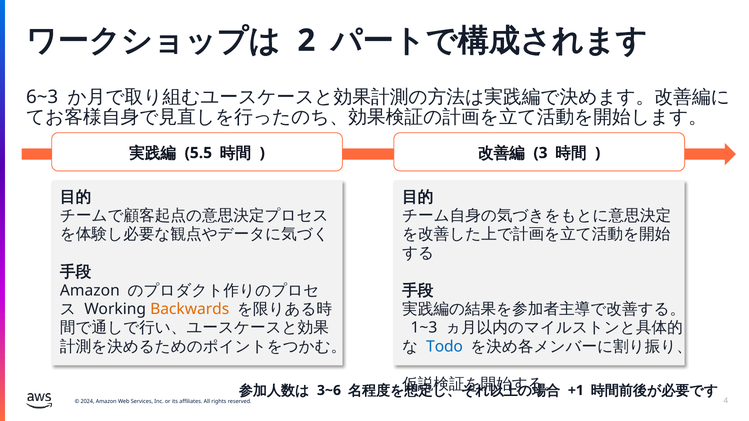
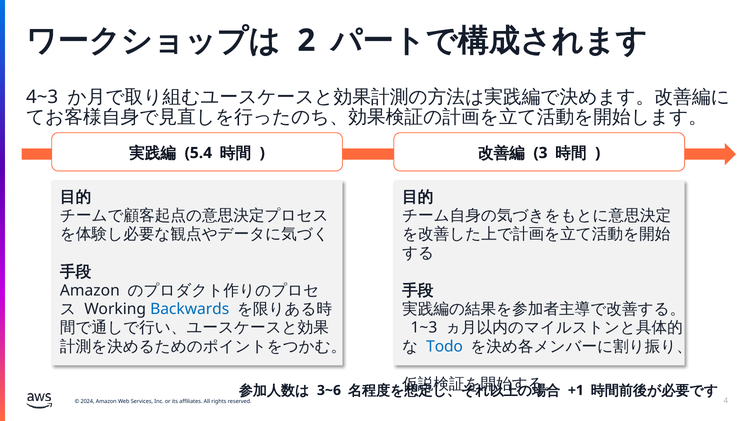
6~3: 6~3 -> 4~3 (42, 97)
5.5: 5.5 -> 5.4 (198, 153)
Backwards colour: orange -> blue (190, 309)
